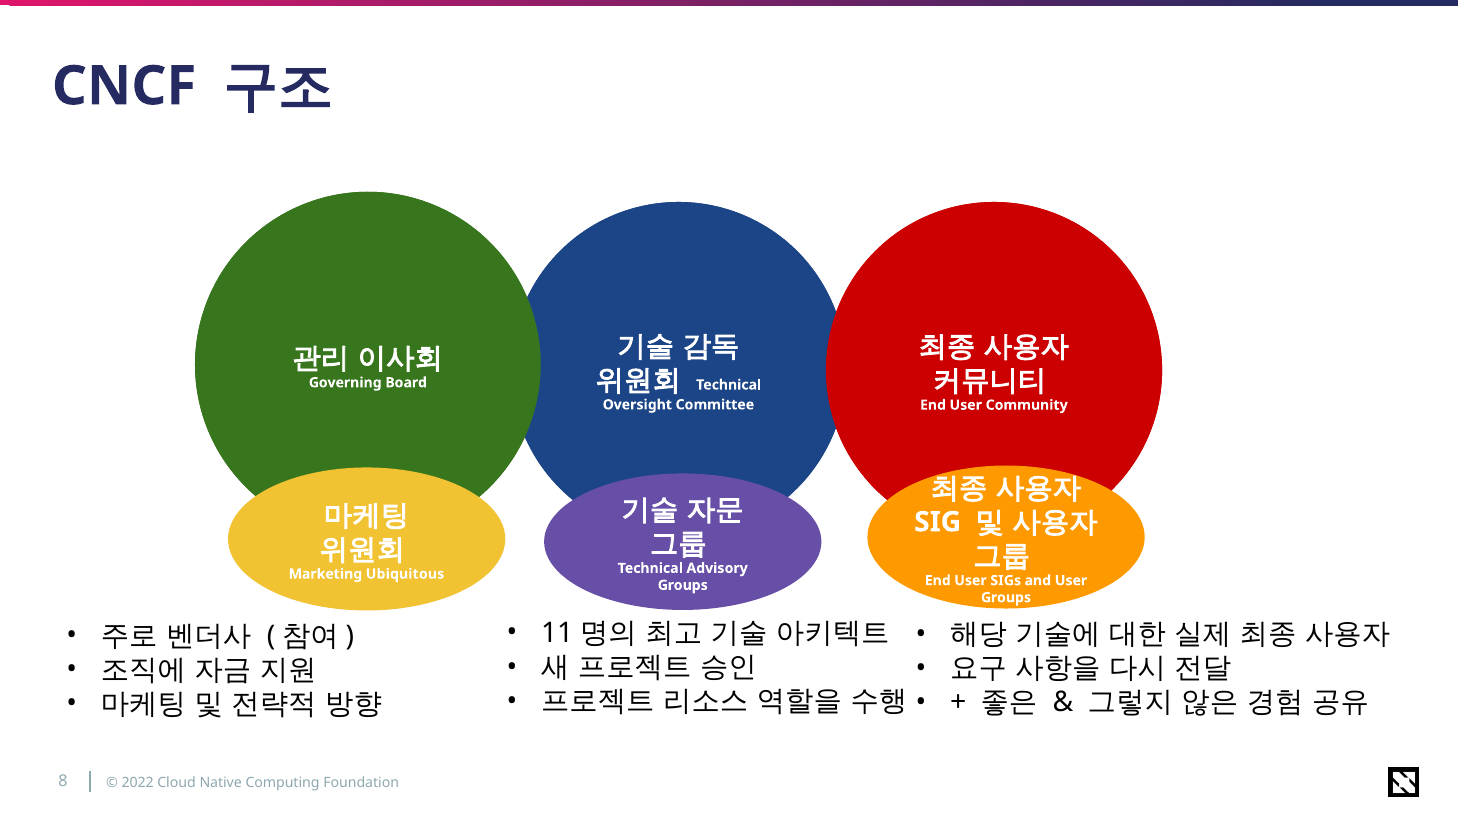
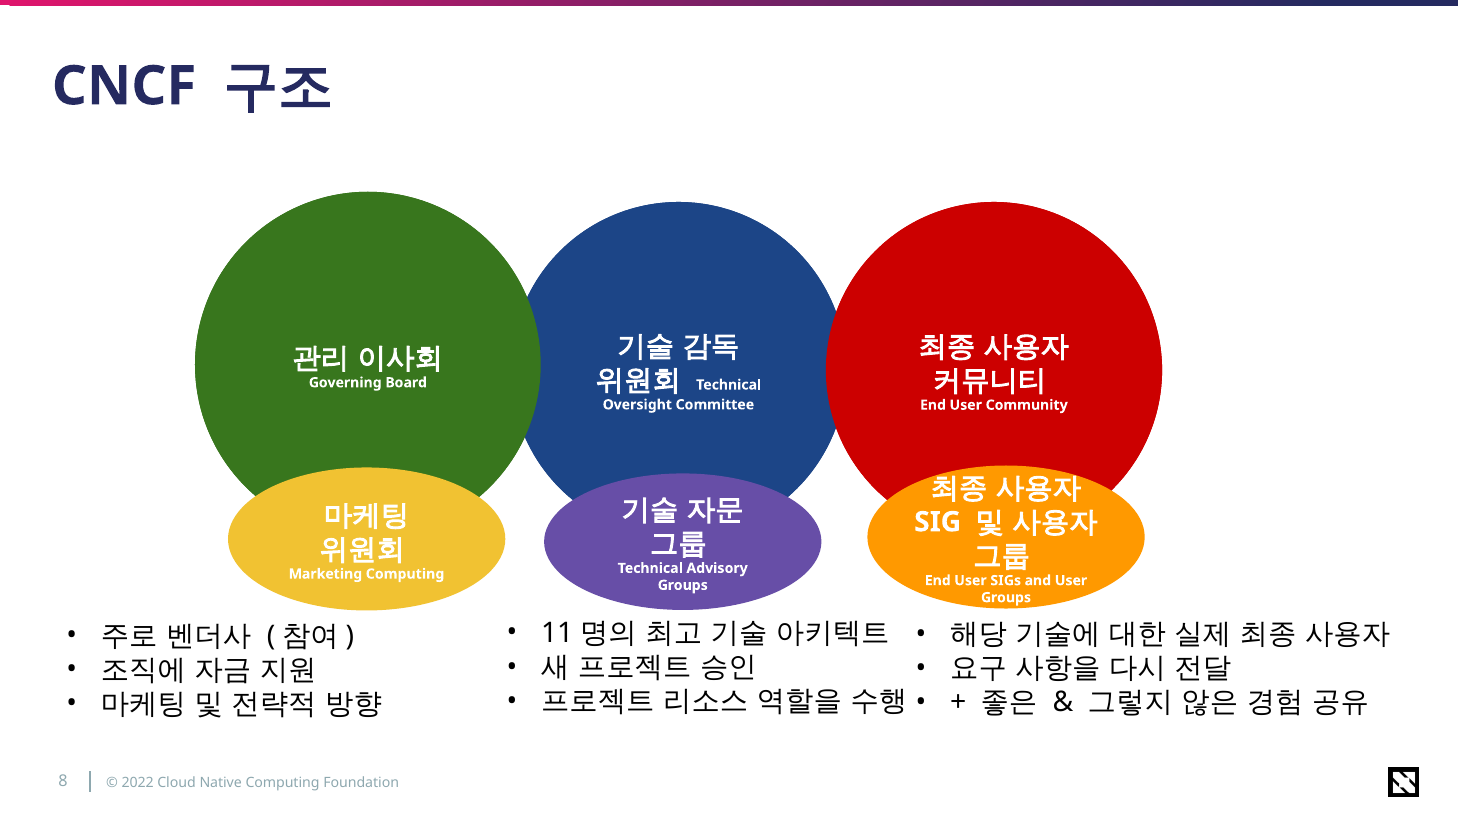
Marketing Ubiquitous: Ubiquitous -> Computing (405, 574)
